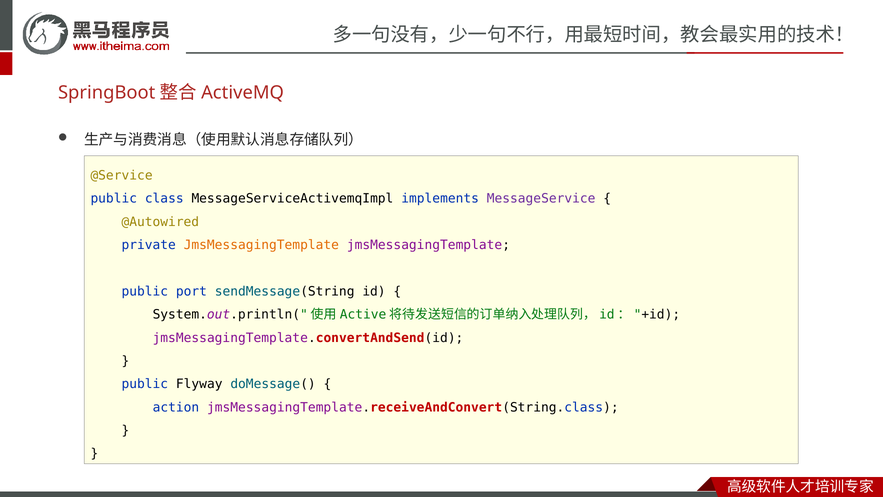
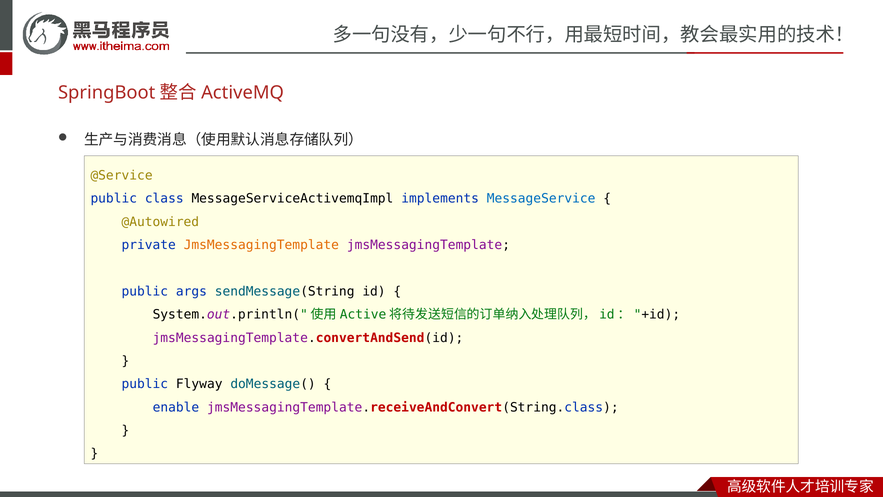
MessageService colour: purple -> blue (541, 198)
port: port -> args (191, 291)
action: action -> enable (176, 407)
